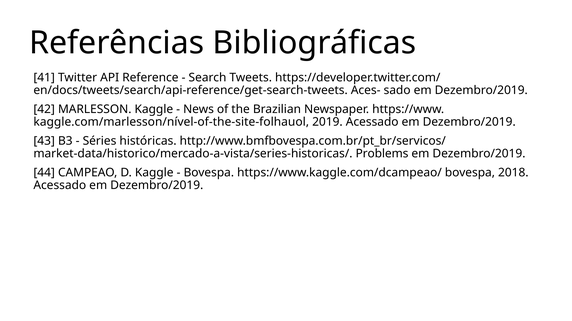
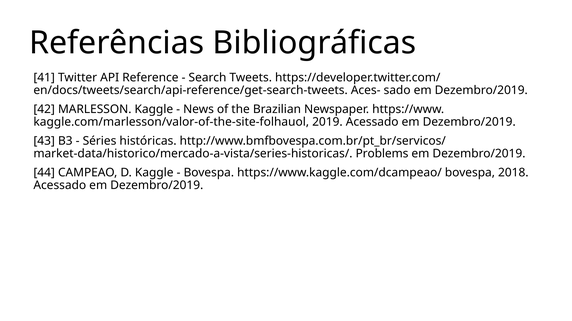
kaggle.com/marlesson/nível-of-the-site-folhauol: kaggle.com/marlesson/nível-of-the-site-folhauol -> kaggle.com/marlesson/valor-of-the-site-folhauol (171, 122)
